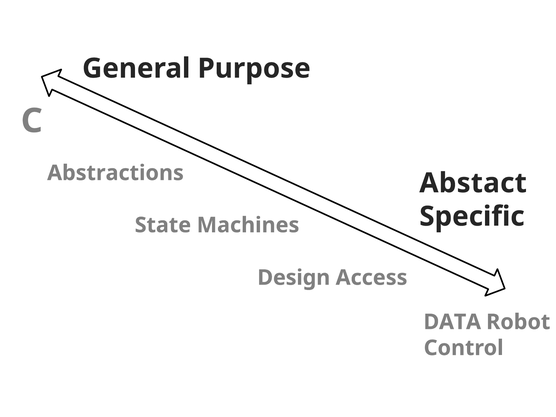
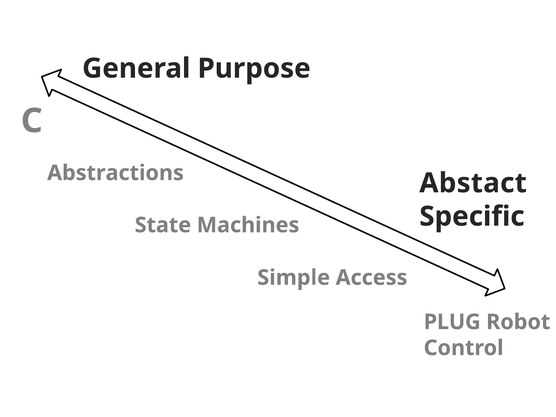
Design: Design -> Simple (294, 278)
DATA: DATA -> PLUG (452, 322)
